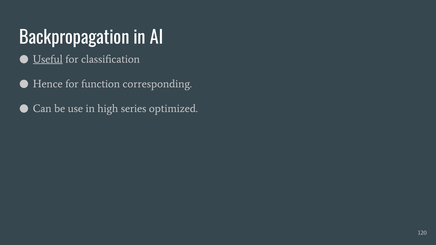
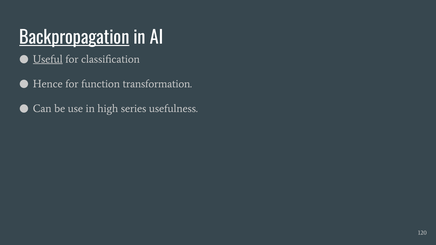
Backpropagation underline: none -> present (74, 38)
corresponding: corresponding -> transformation (157, 84)
optimized: optimized -> usefulness (173, 109)
